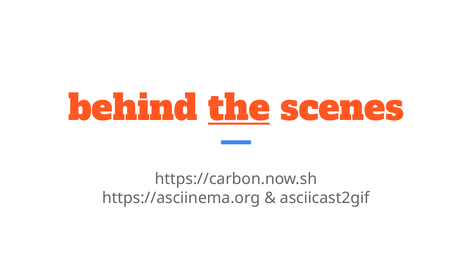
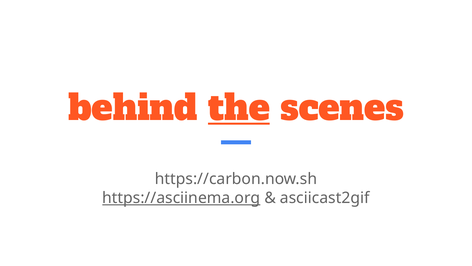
https://asciinema.org underline: none -> present (181, 198)
